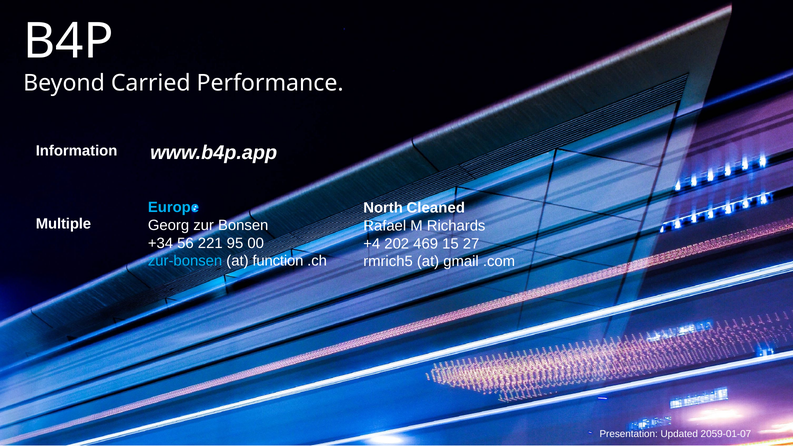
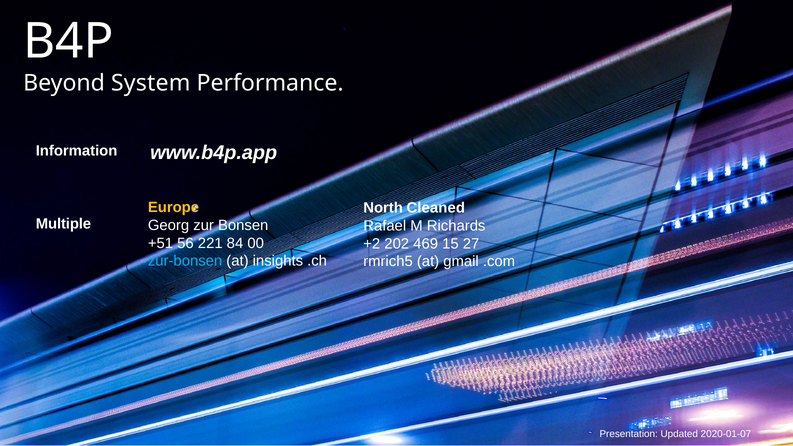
Carried: Carried -> System (151, 83)
Europe colour: light blue -> yellow (173, 207)
+34: +34 -> +51 (161, 243)
95: 95 -> 84 (235, 243)
+4: +4 -> +2 (372, 244)
function: function -> insights (278, 261)
2059-01-07: 2059-01-07 -> 2020-01-07 (726, 434)
